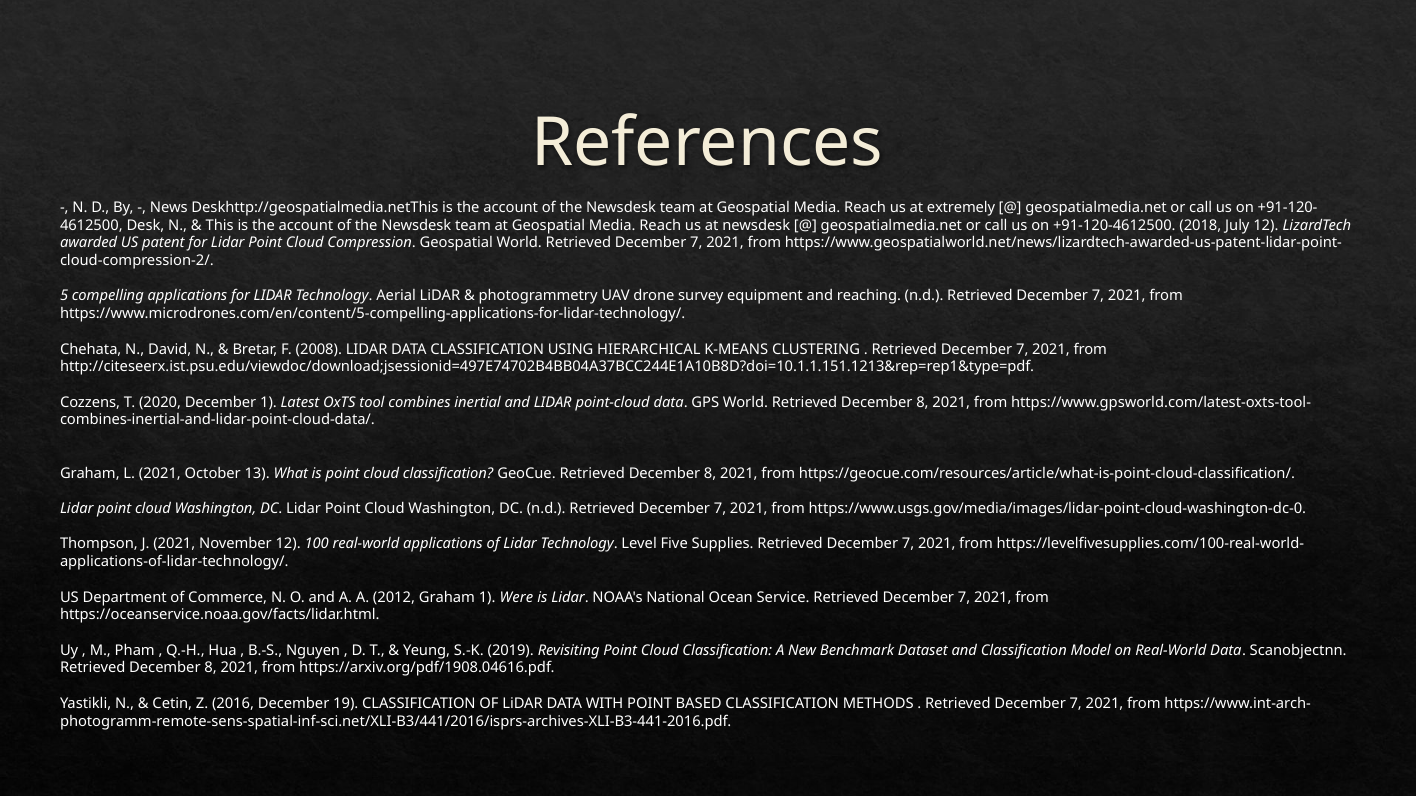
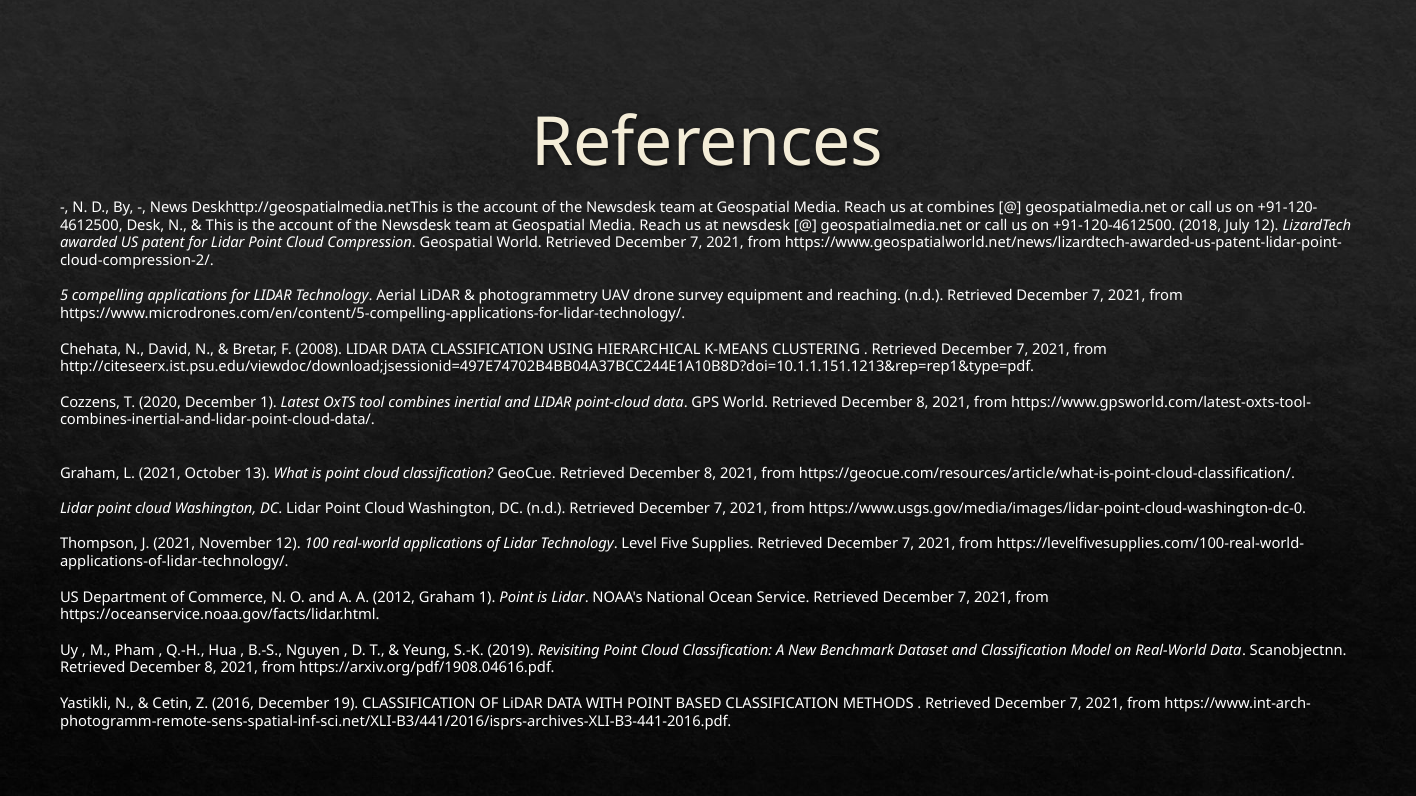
at extremely: extremely -> combines (961, 208)
1 Were: Were -> Point (516, 598)
